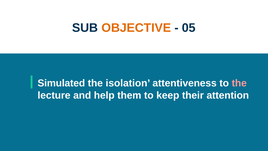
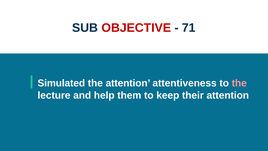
OBJECTIVE colour: orange -> red (136, 28)
05: 05 -> 71 (189, 28)
the isolation: isolation -> attention (128, 83)
